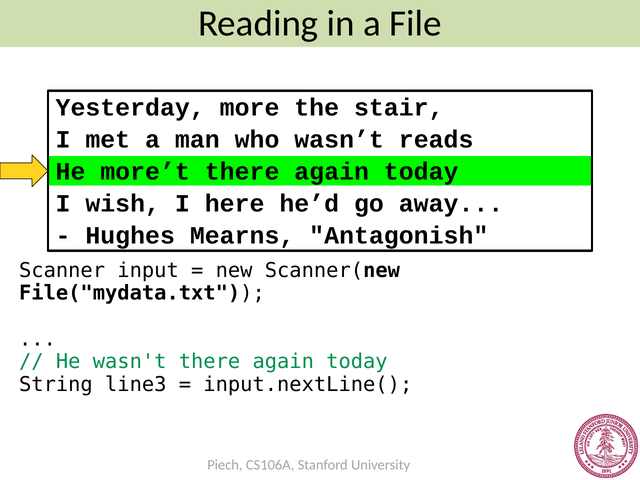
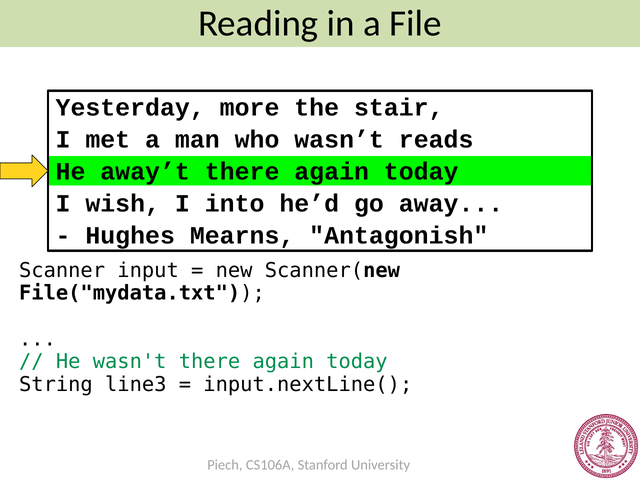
more’t: more’t -> away’t (145, 172)
here: here -> into (235, 204)
